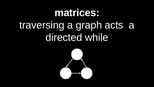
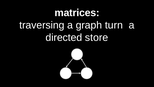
acts: acts -> turn (114, 25)
while: while -> store (97, 37)
